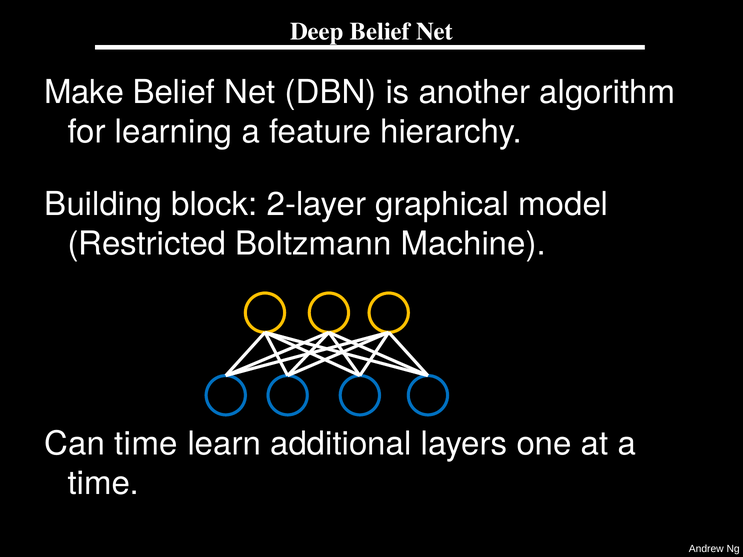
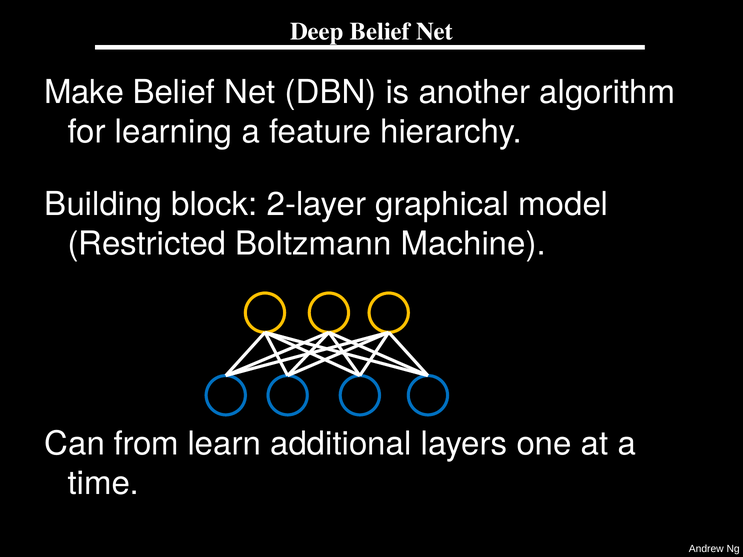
Can time: time -> from (146, 444)
